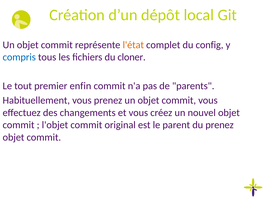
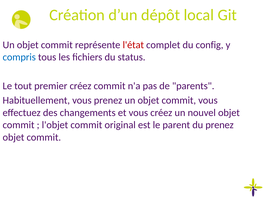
l'état colour: orange -> red (133, 45)
cloner: cloner -> status (132, 57)
premier enfin: enfin -> créez (81, 86)
